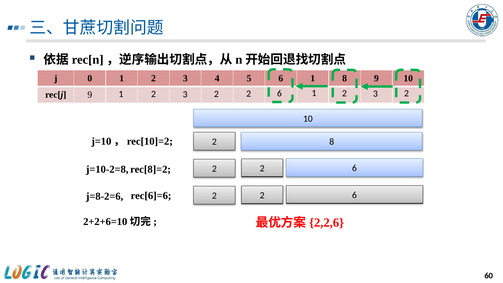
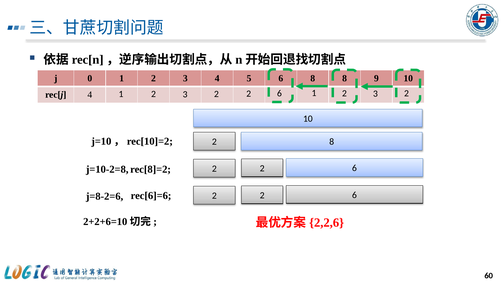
5 6 1: 1 -> 8 (313, 78)
rec[j 9: 9 -> 4 (90, 95)
